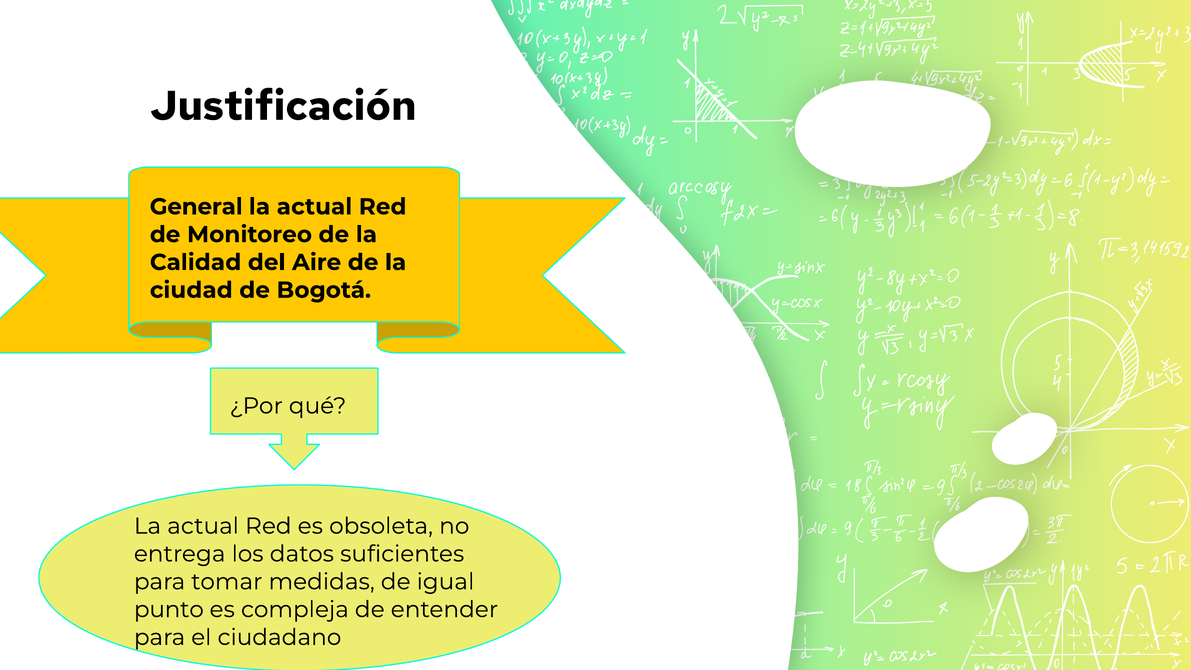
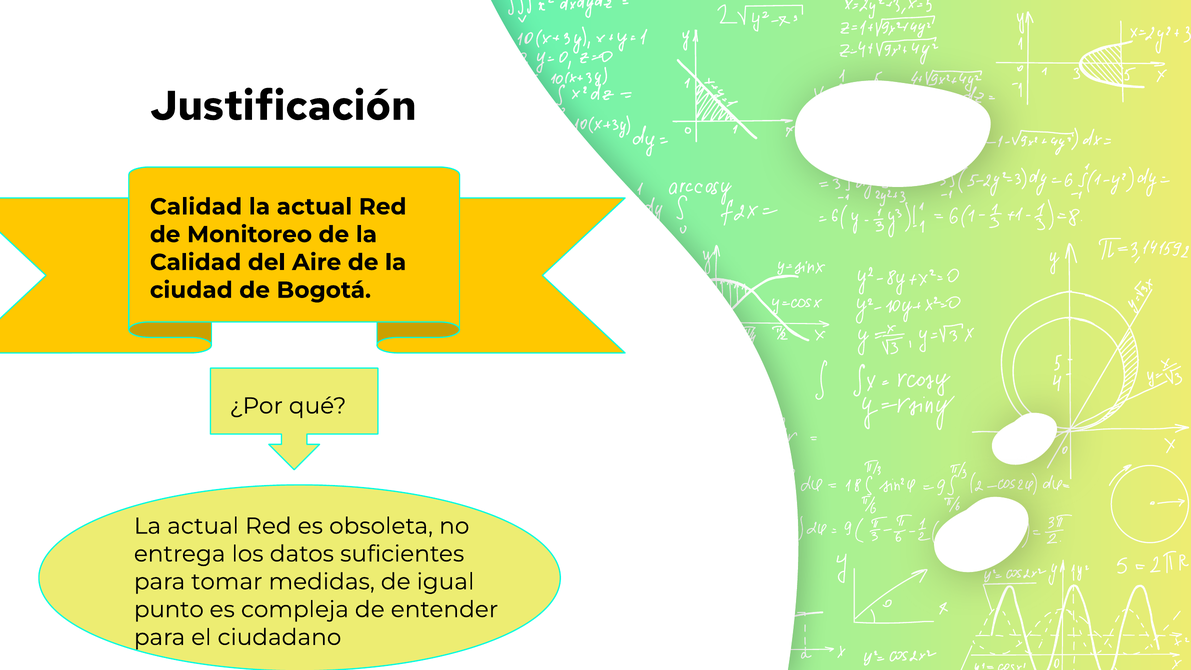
General: General -> Calidad (196, 207)
